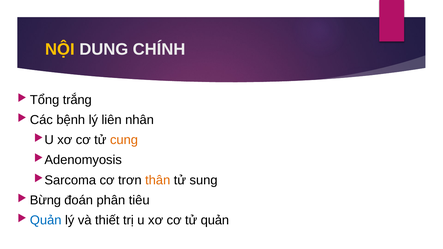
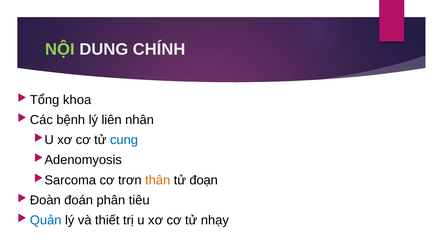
NỘI colour: yellow -> light green (60, 49)
trắng: trắng -> khoa (77, 100)
cung colour: orange -> blue (124, 140)
sung: sung -> đoạn (204, 180)
Bừng: Bừng -> Đoàn (45, 200)
tử quản: quản -> nhạy (215, 220)
